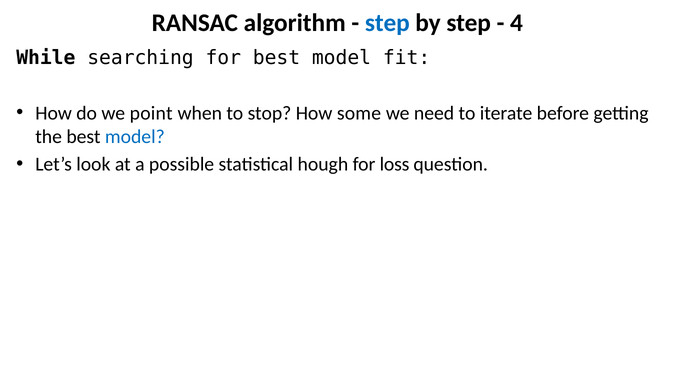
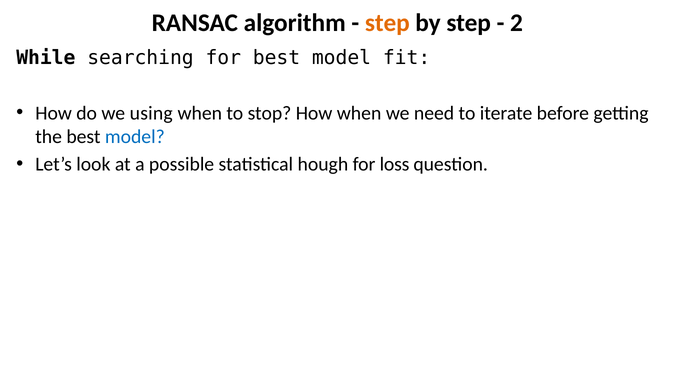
step colour: blue -> orange (387, 23)
4: 4 -> 2 (517, 23)
point: point -> using (151, 113)
How some: some -> when (359, 113)
